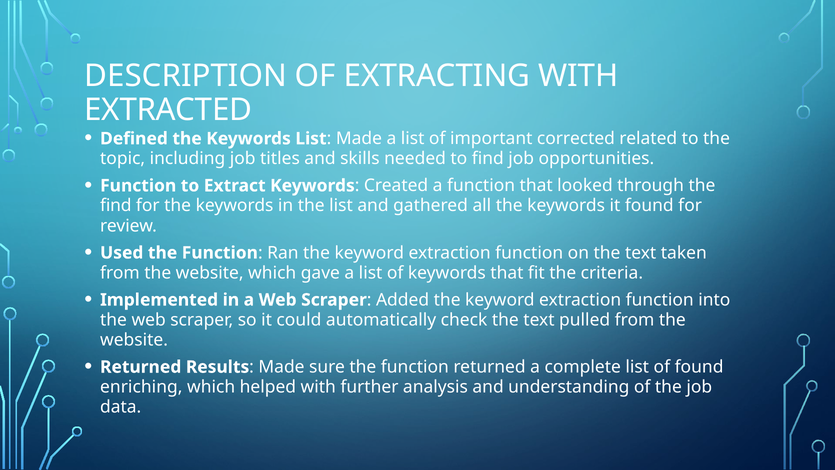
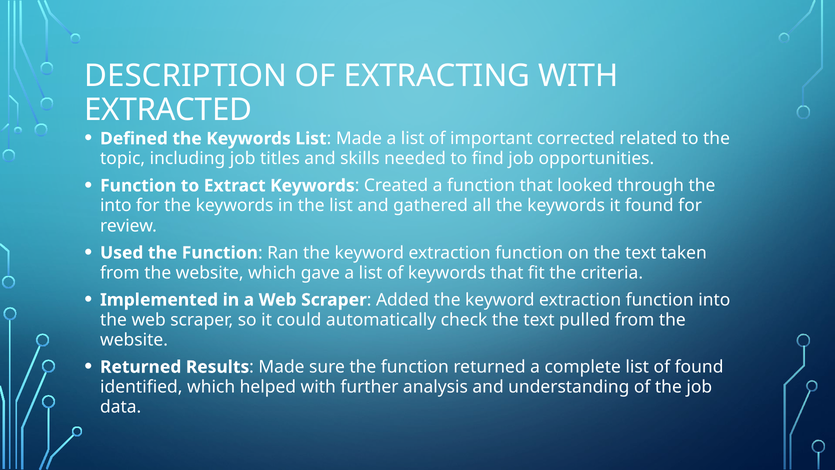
find: find -> into (116, 206)
enriching: enriching -> identified (141, 387)
